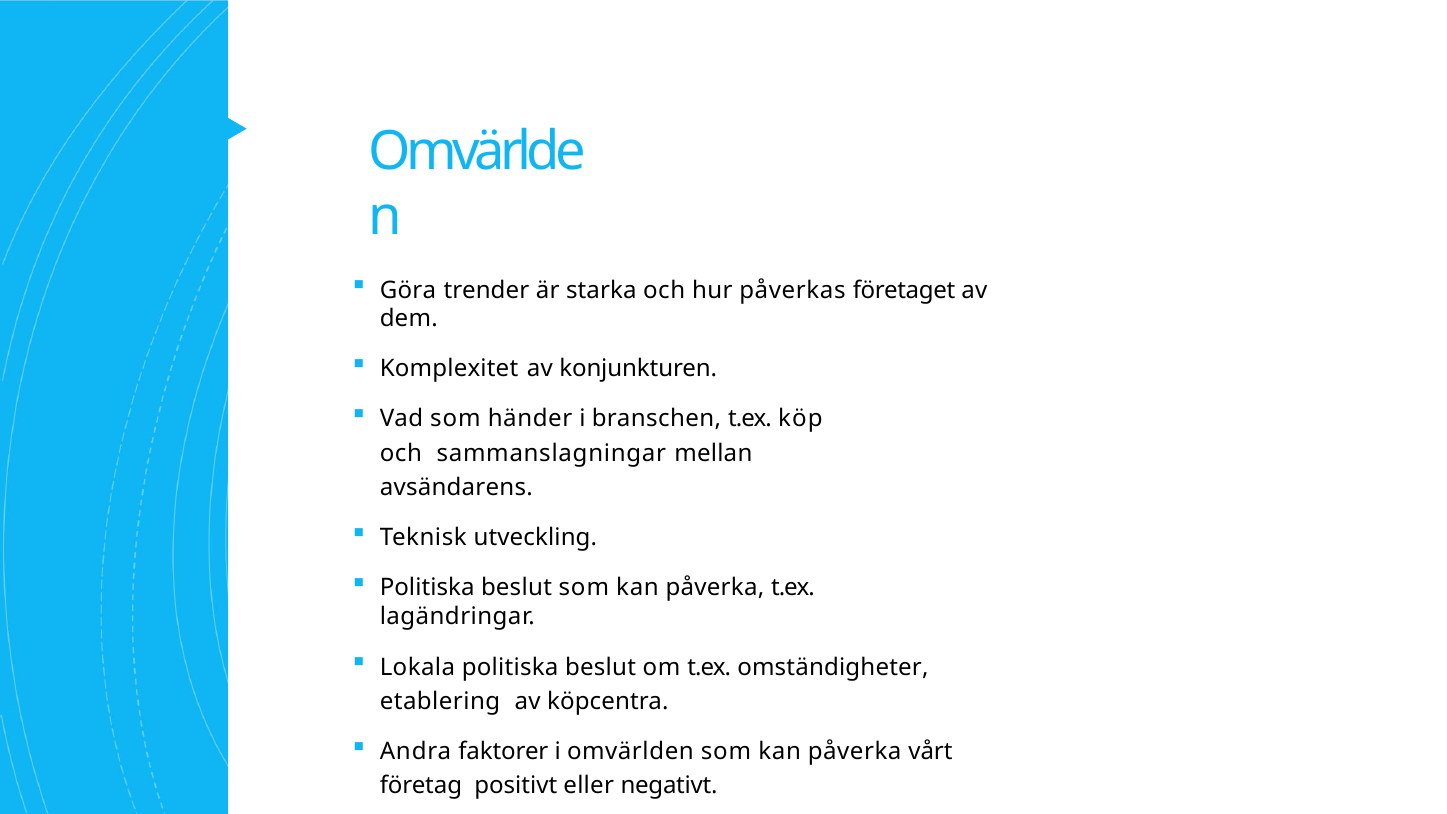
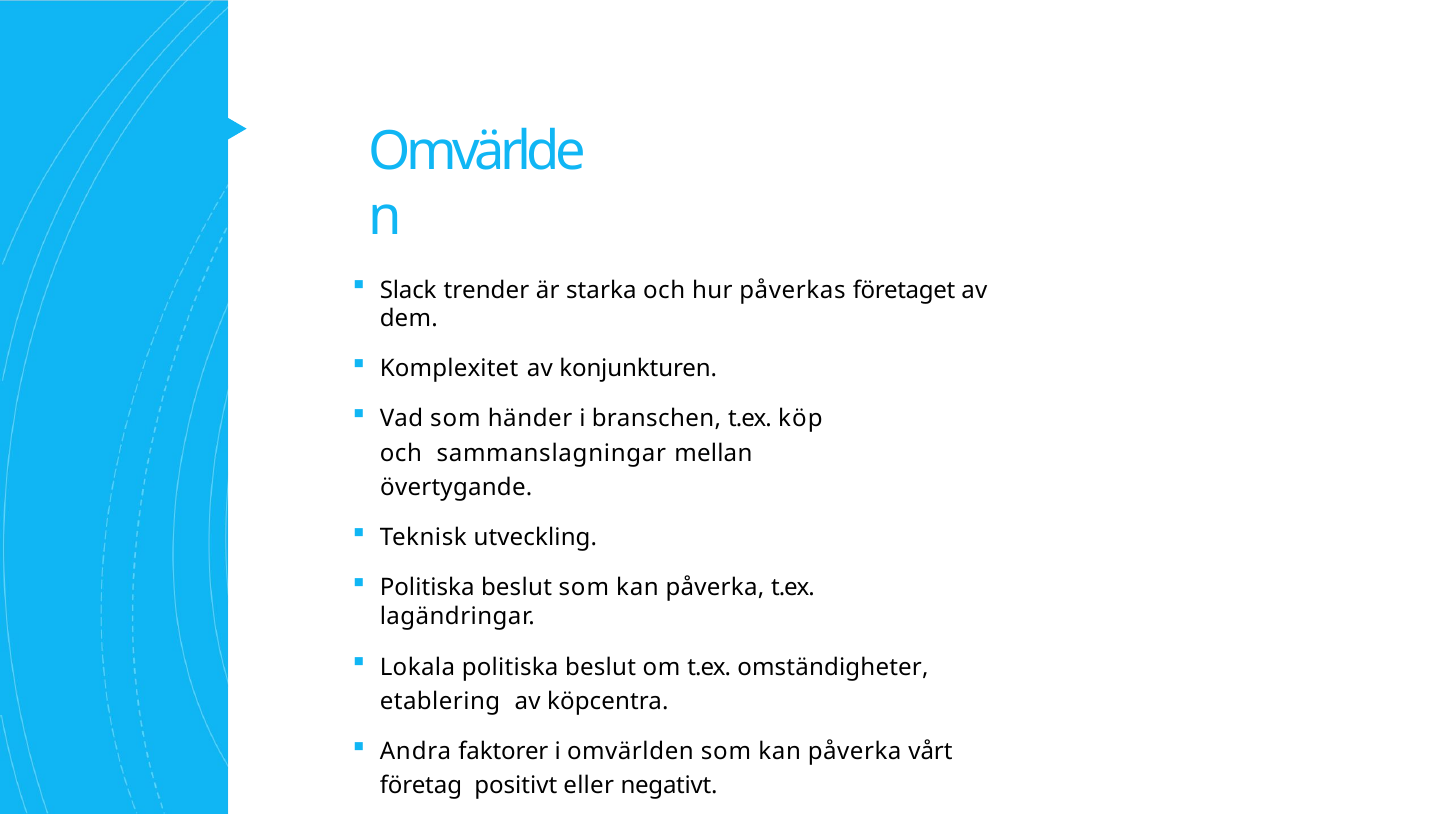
Göra: Göra -> Slack (408, 290)
avsändarens: avsändarens -> övertygande (456, 488)
